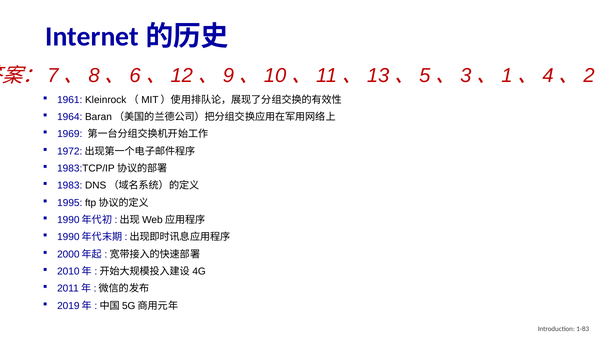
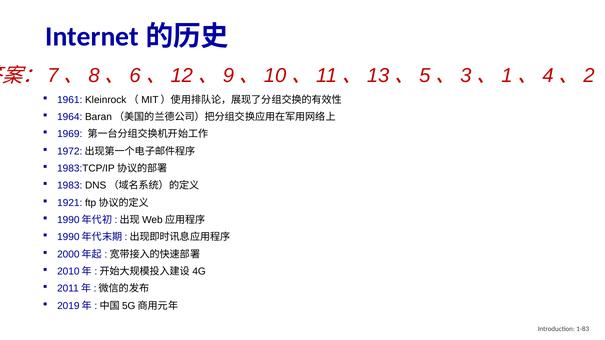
1995: 1995 -> 1921 (70, 203)
